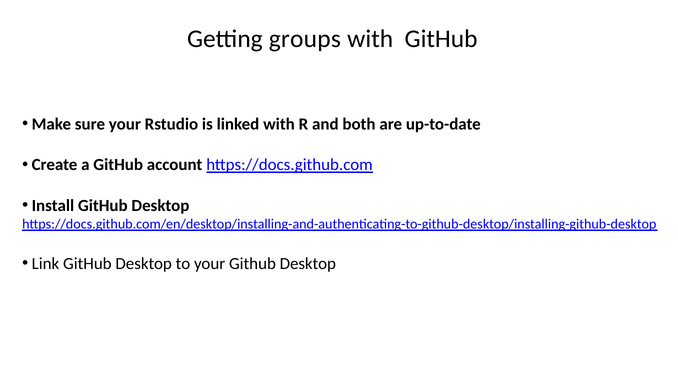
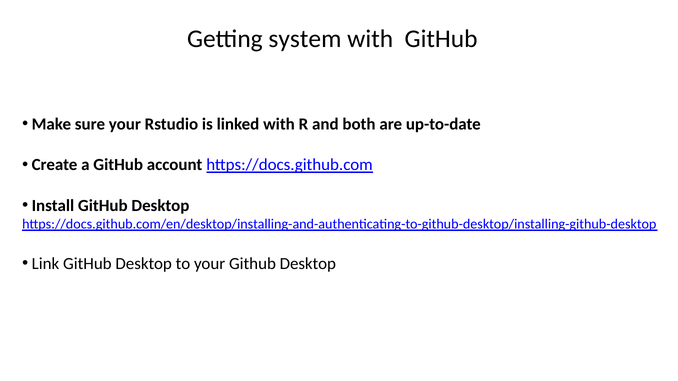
groups: groups -> system (305, 39)
